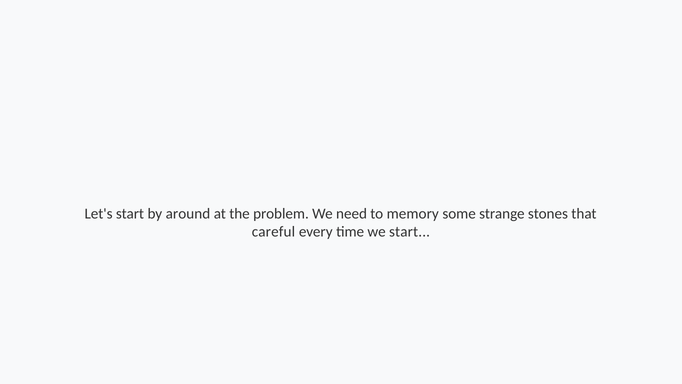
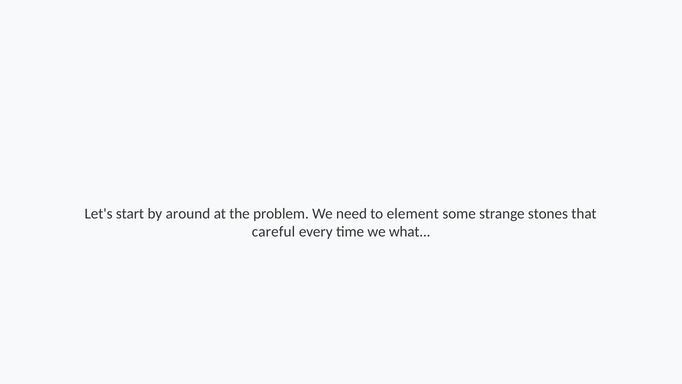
memory: memory -> element (413, 214)
we start: start -> what (410, 232)
